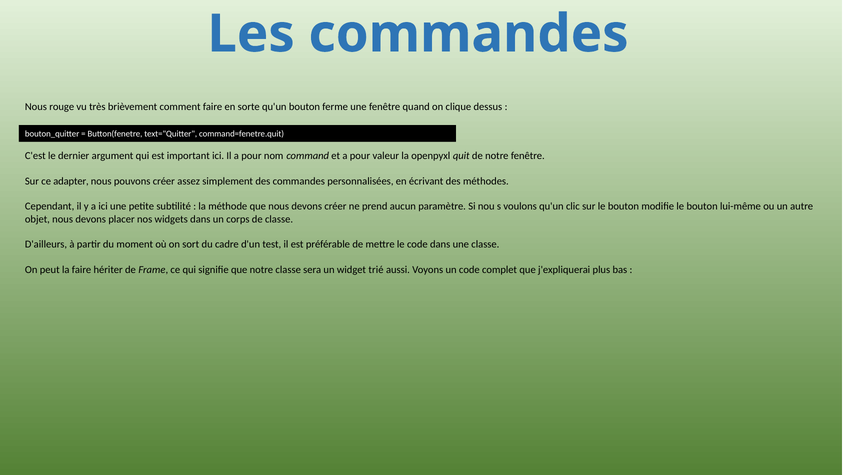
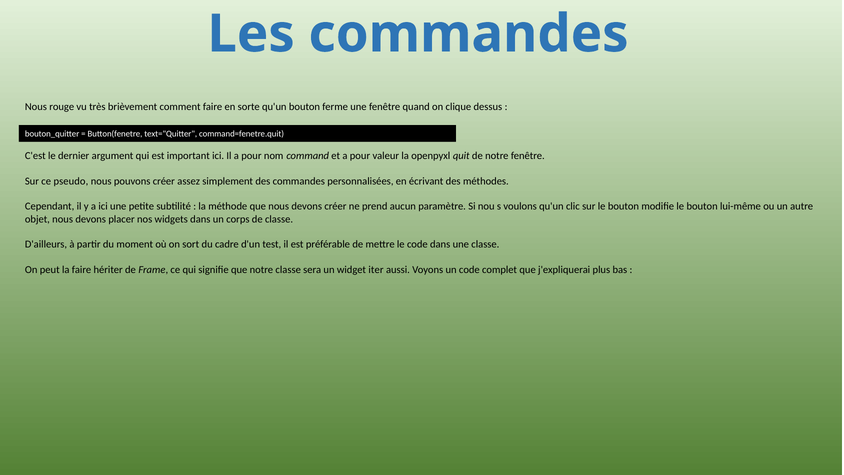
adapter: adapter -> pseudo (71, 181)
trié: trié -> iter (376, 270)
